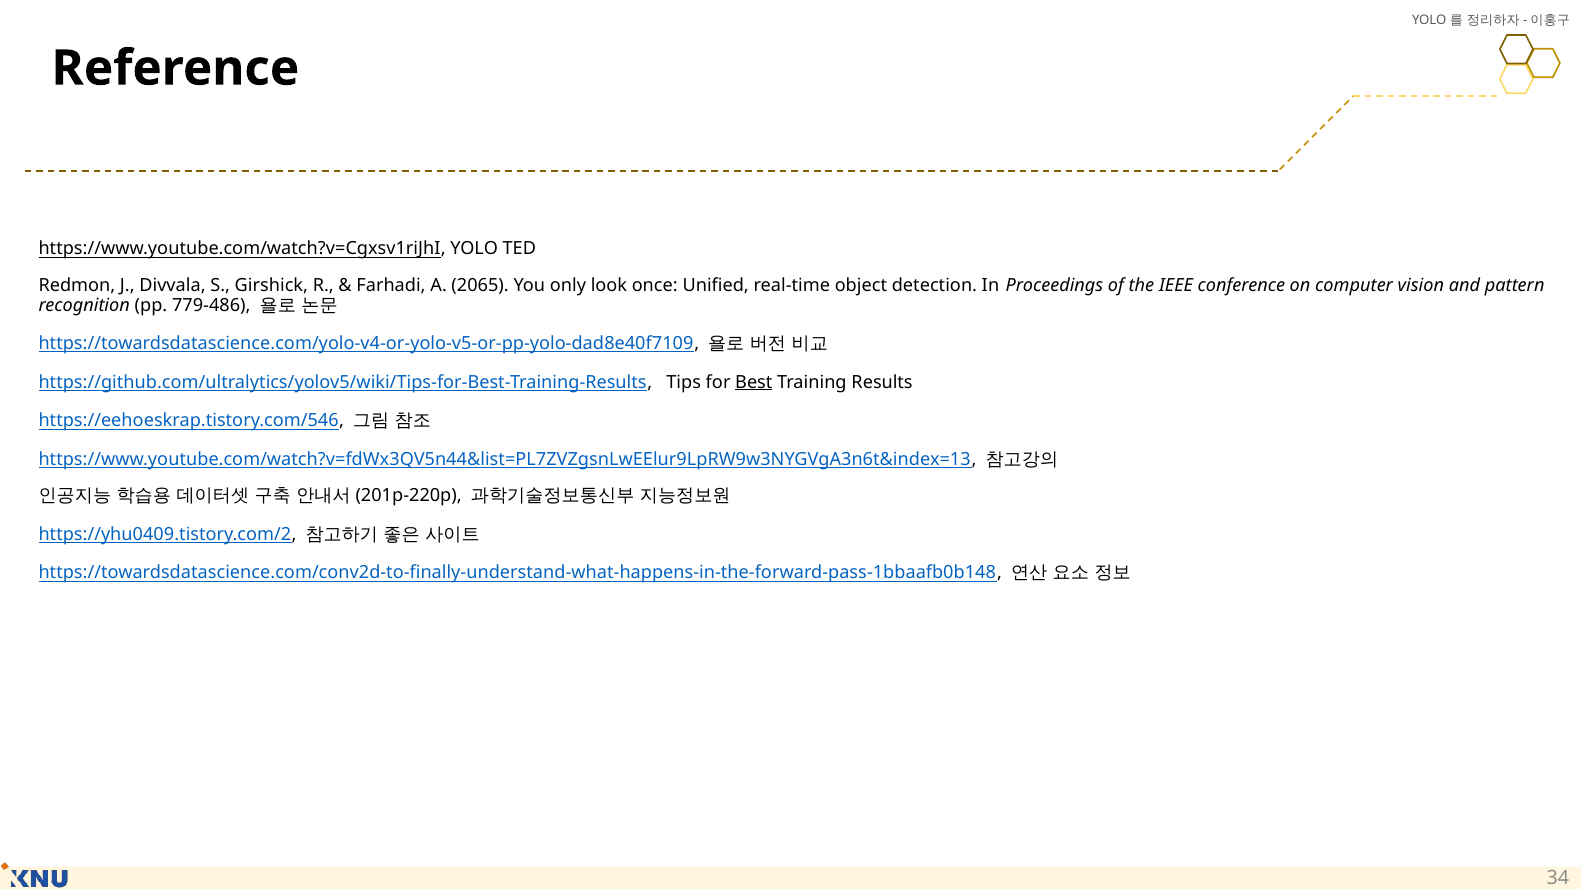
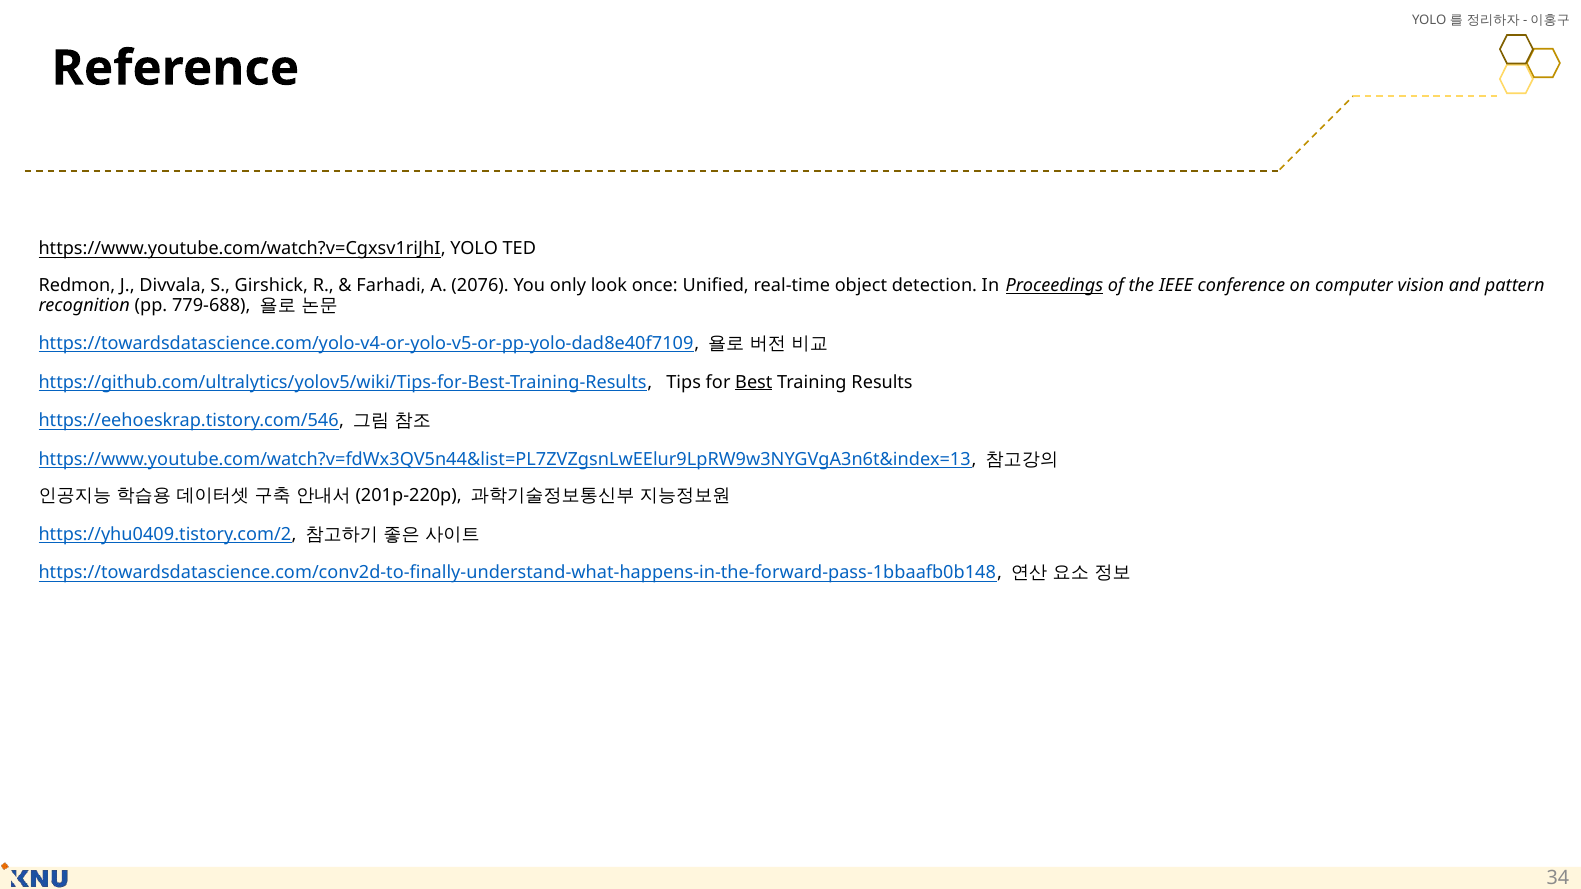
2065: 2065 -> 2076 (480, 286)
Proceedings underline: none -> present (1054, 286)
779-486: 779-486 -> 779-688 (211, 305)
